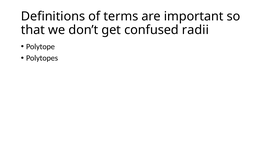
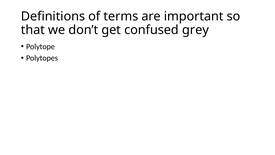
radii: radii -> grey (195, 30)
